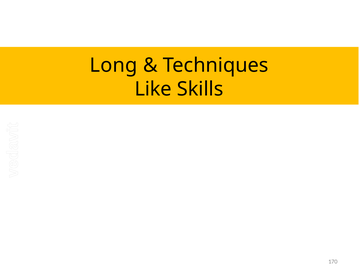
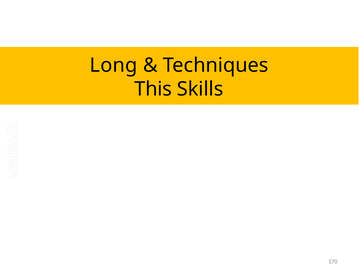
Like: Like -> This (153, 89)
